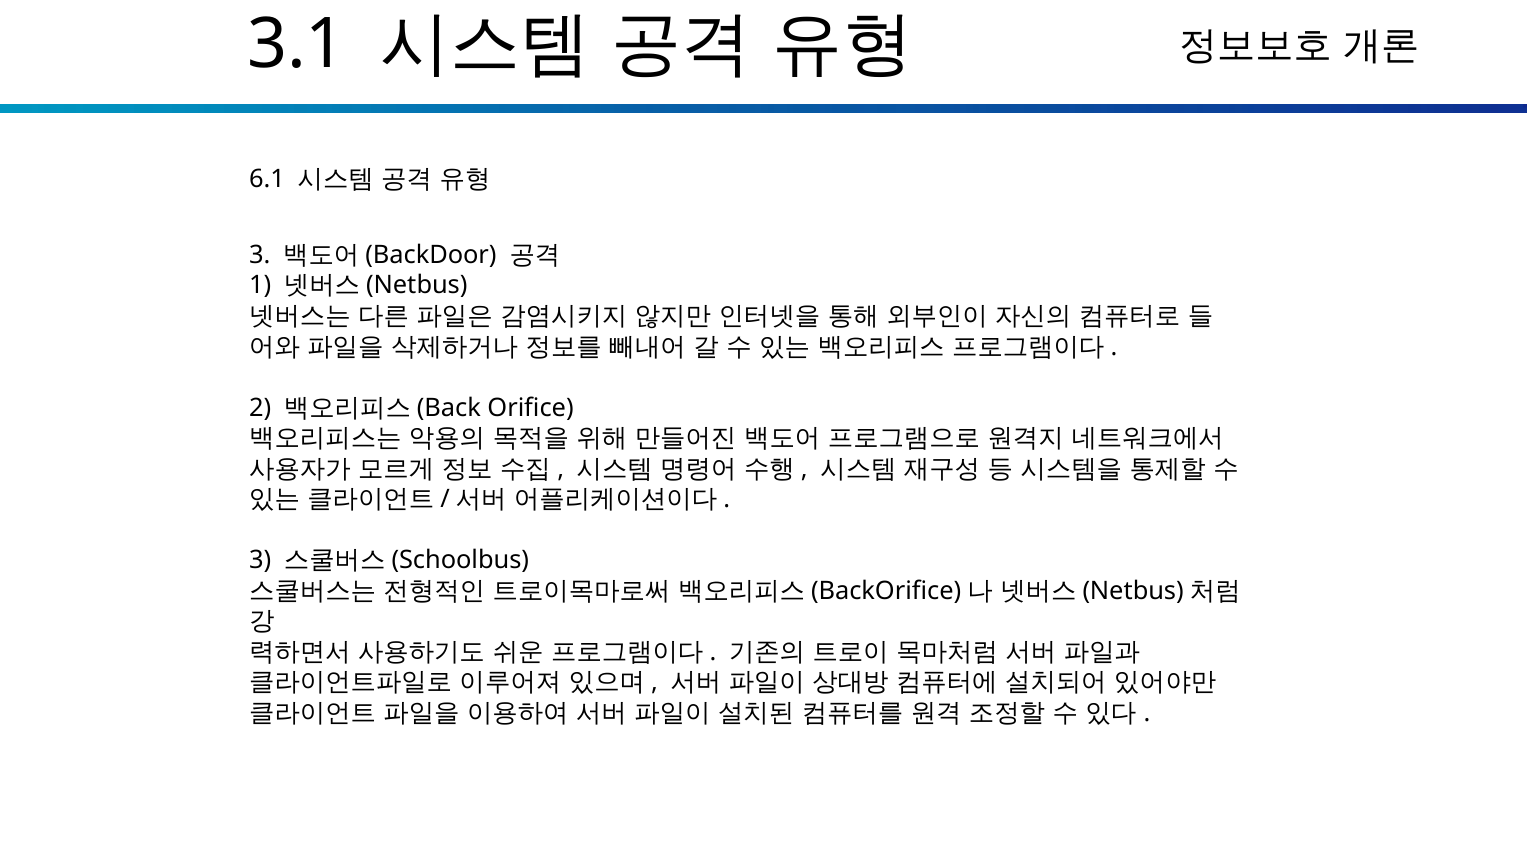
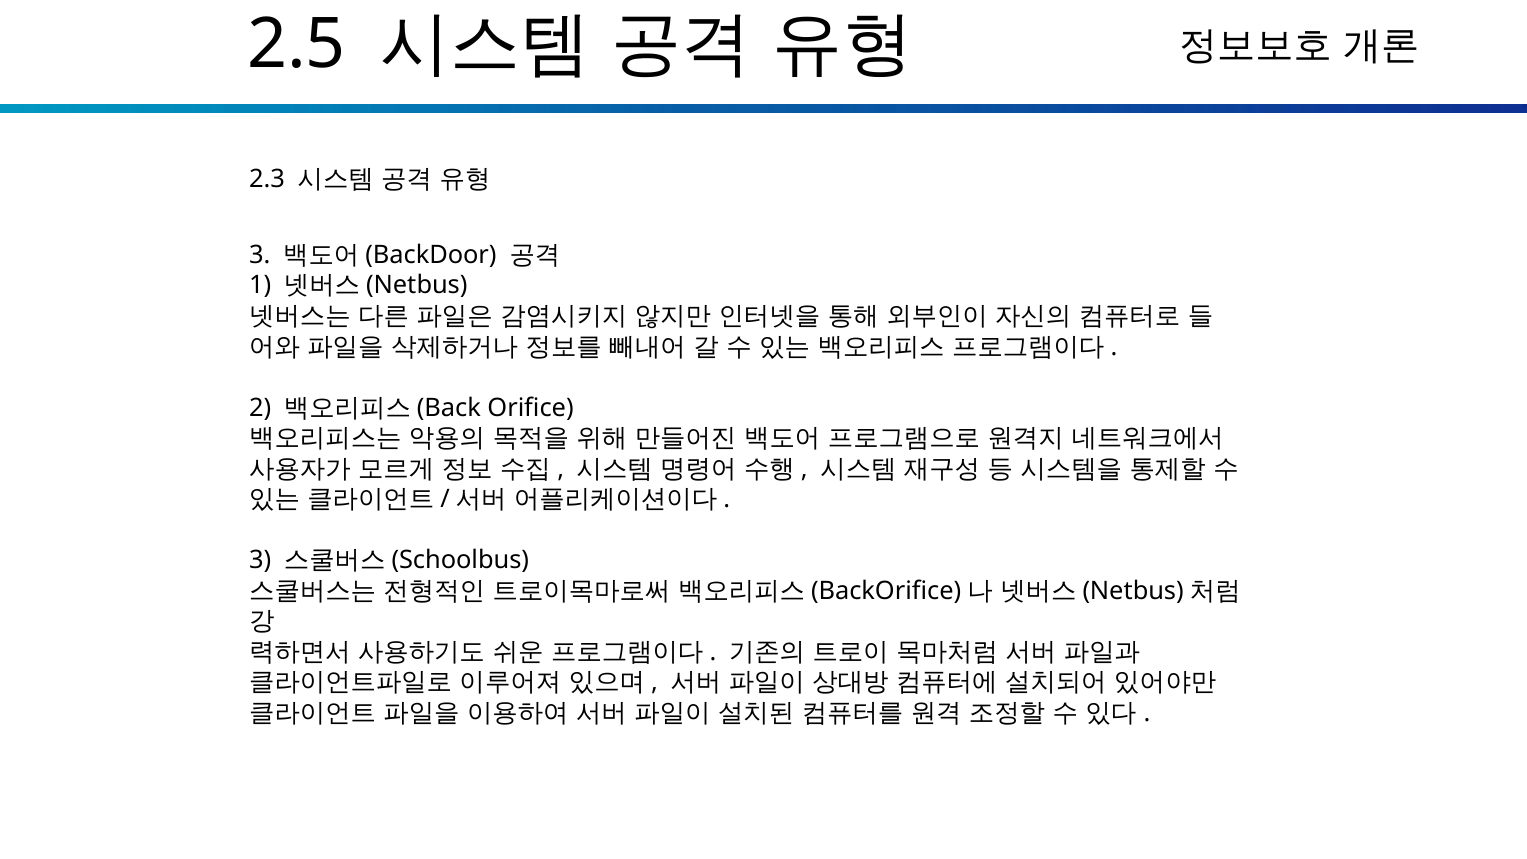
3.1: 3.1 -> 2.5 (297, 44)
6.1: 6.1 -> 2.3 (267, 179)
